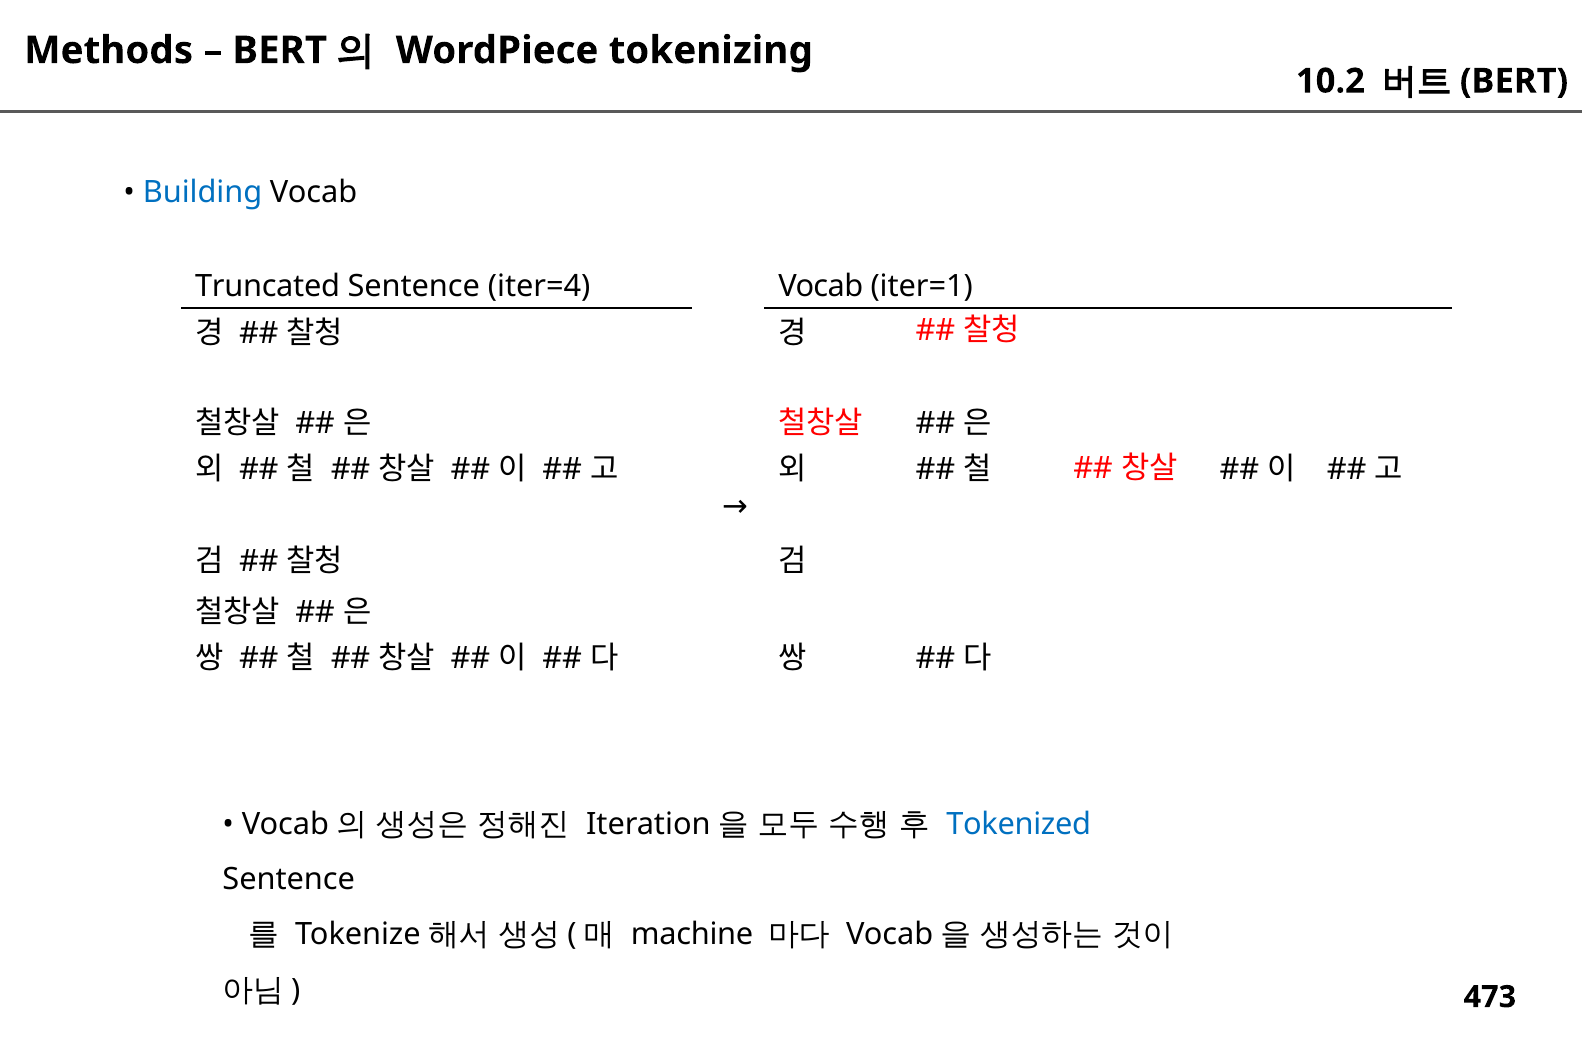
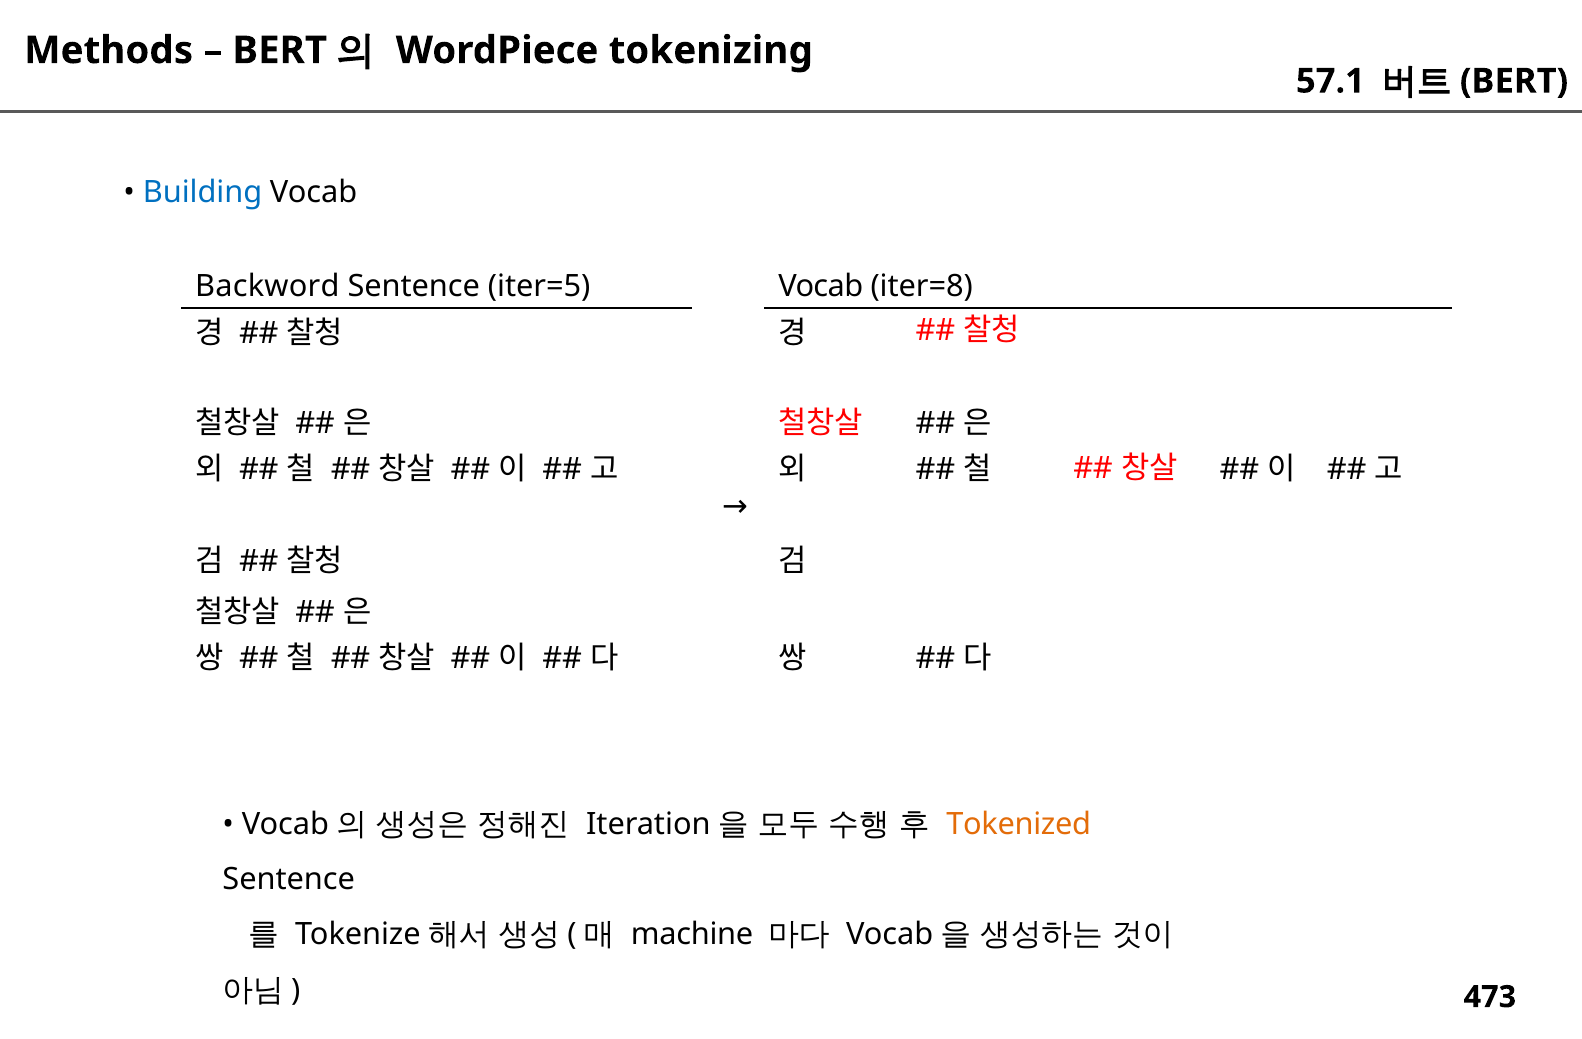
10.2: 10.2 -> 57.1 (1330, 81)
Truncated: Truncated -> Backword (267, 287)
iter=4: iter=4 -> iter=5 (539, 287)
iter=1: iter=1 -> iter=8 (922, 287)
Tokenized colour: blue -> orange (1019, 824)
